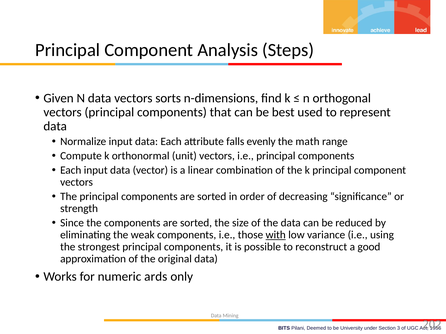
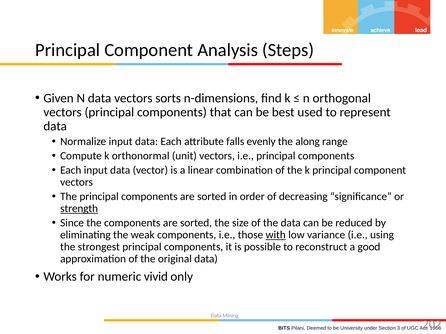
math: math -> along (308, 142)
strength underline: none -> present (79, 209)
ards: ards -> vivid (156, 277)
